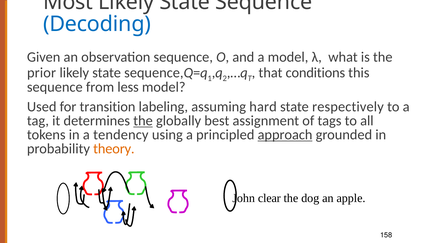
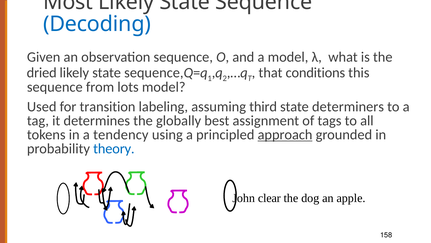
prior: prior -> dried (42, 73)
less: less -> lots (128, 87)
hard: hard -> third (263, 107)
respectively: respectively -> determiners (348, 107)
the underline: present -> none (143, 121)
theory colour: orange -> blue (114, 148)
